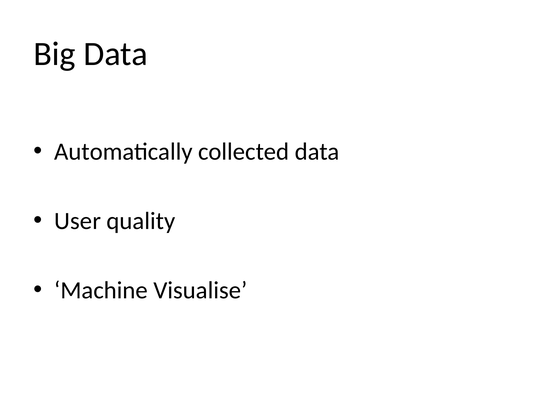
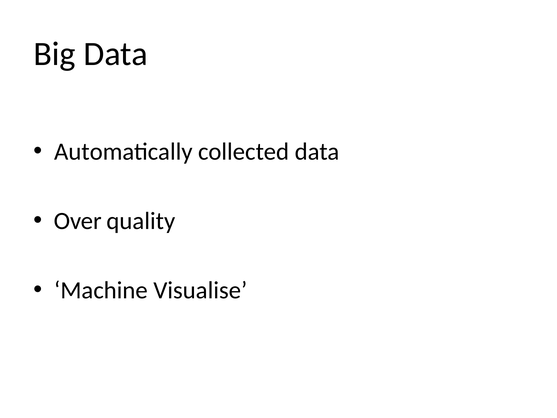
User: User -> Over (78, 221)
